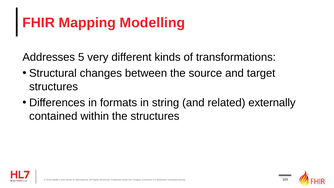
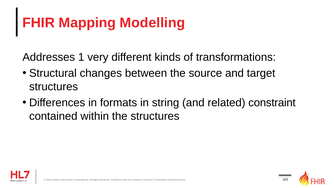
5: 5 -> 1 (81, 57)
externally: externally -> constraint (272, 103)
